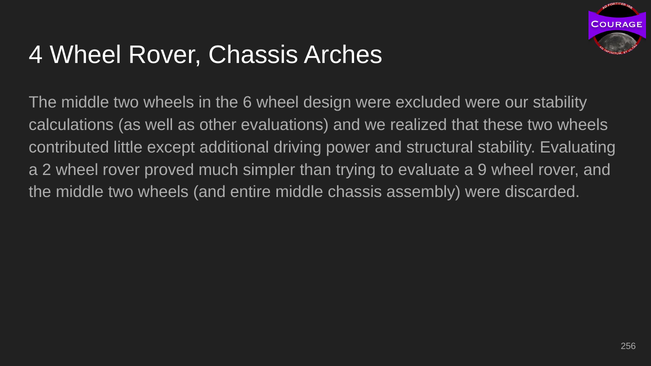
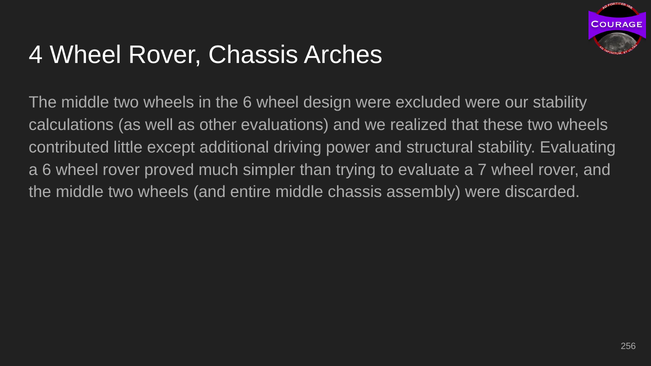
a 2: 2 -> 6 (47, 170)
9: 9 -> 7 (482, 170)
